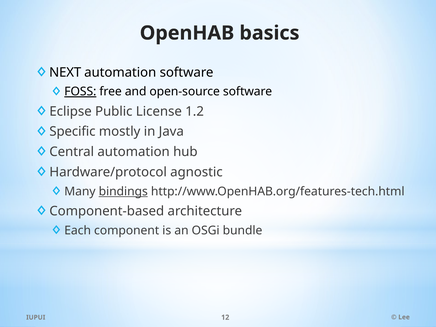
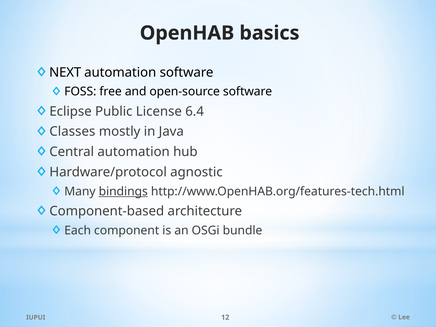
FOSS underline: present -> none (80, 92)
1.2: 1.2 -> 6.4 (195, 111)
Specific: Specific -> Classes (72, 132)
